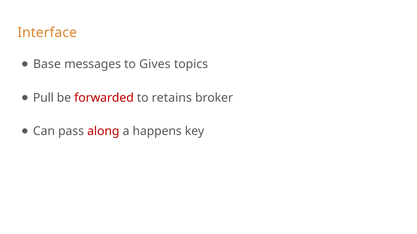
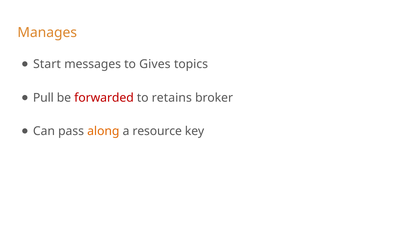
Interface: Interface -> Manages (47, 33)
Base: Base -> Start (47, 64)
along colour: red -> orange (103, 131)
happens: happens -> resource (157, 131)
